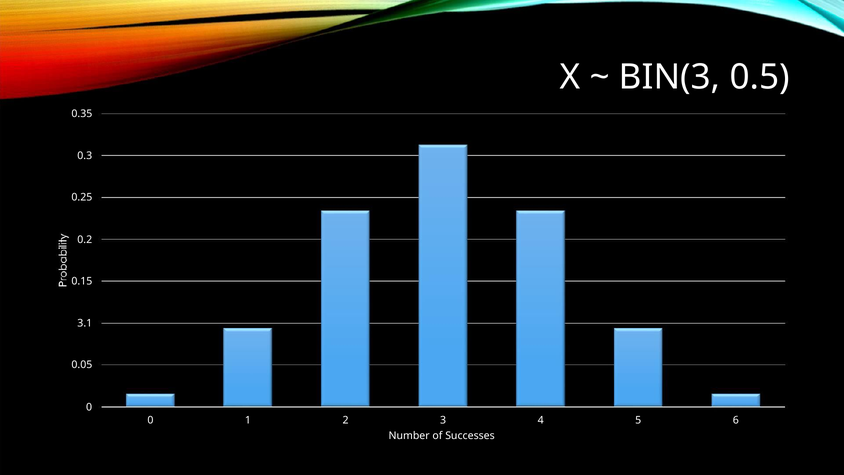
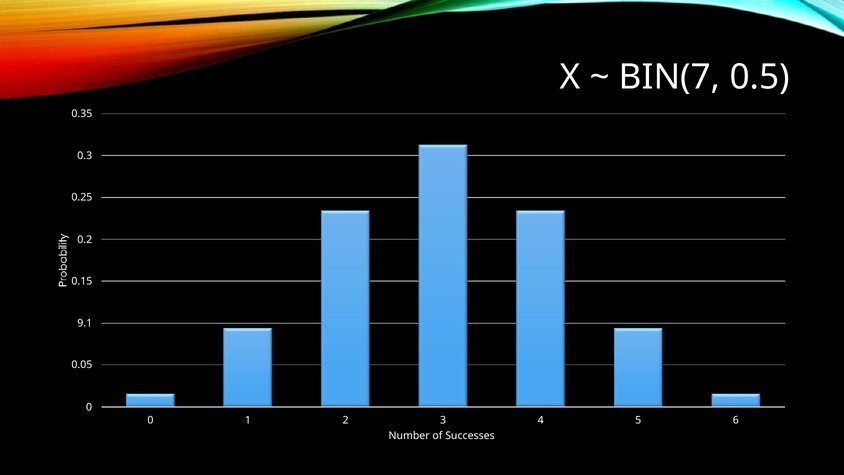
BIN(3: BIN(3 -> BIN(7 (670, 77)
3.1: 3.1 -> 9.1 (85, 323)
